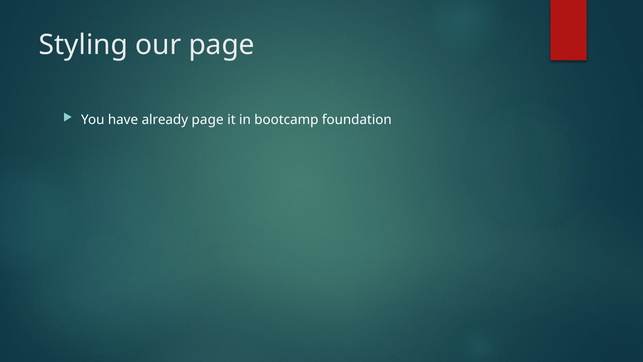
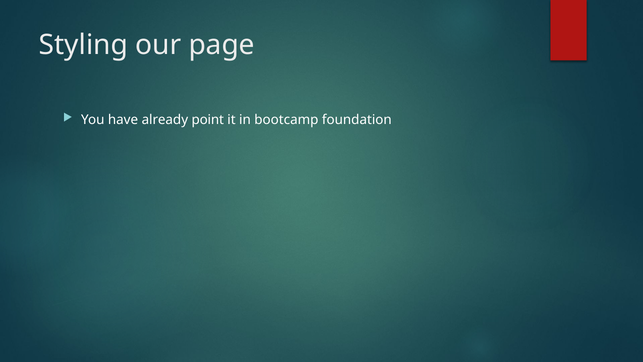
already page: page -> point (208, 120)
